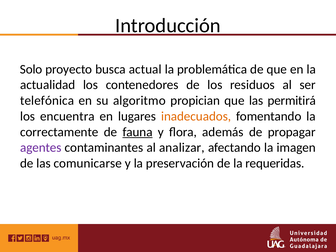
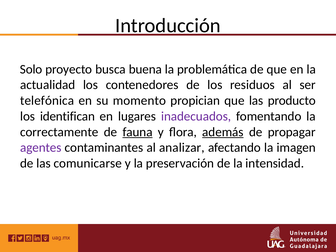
actual: actual -> buena (145, 69)
algoritmo: algoritmo -> momento (139, 101)
permitirá: permitirá -> producto (292, 101)
encuentra: encuentra -> identifican (67, 116)
inadecuados colour: orange -> purple (196, 116)
además underline: none -> present (223, 132)
requeridas: requeridas -> intensidad (275, 163)
